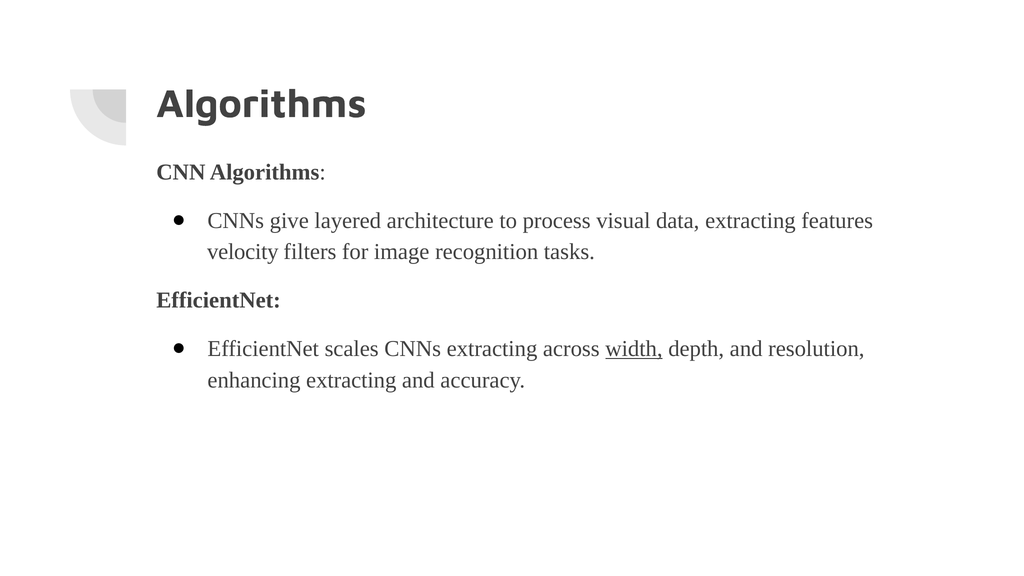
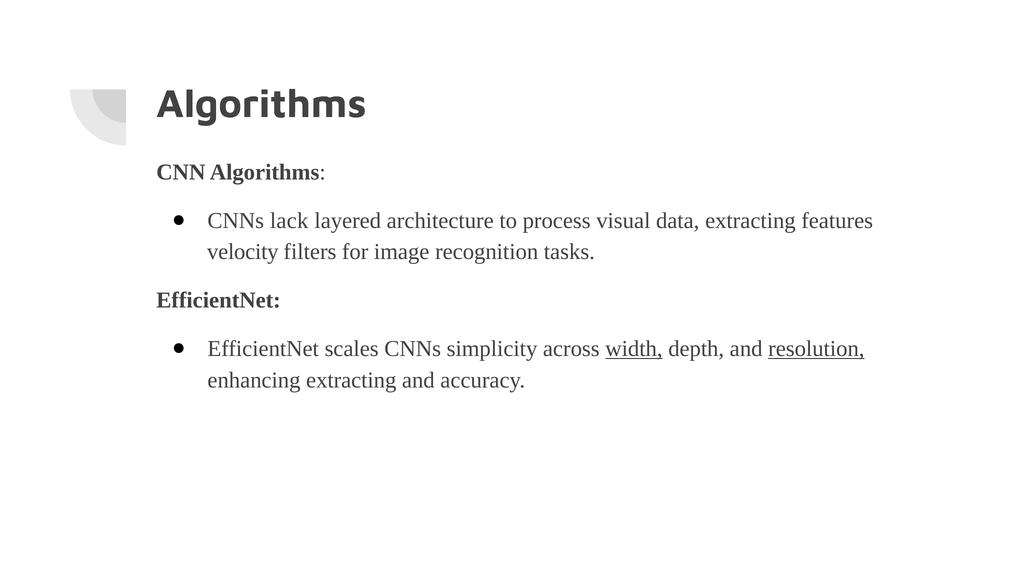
give: give -> lack (289, 221)
CNNs extracting: extracting -> simplicity (492, 349)
resolution underline: none -> present (816, 349)
